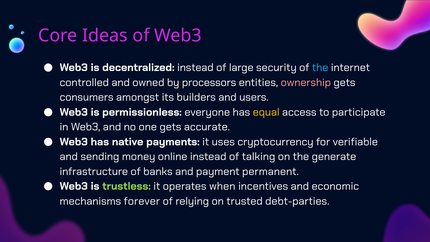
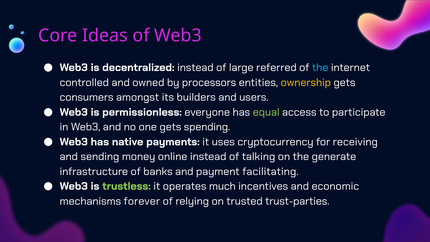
security: security -> referred (276, 68)
ownership colour: pink -> yellow (306, 82)
equal colour: yellow -> light green (266, 112)
accurate: accurate -> spending (207, 127)
verifiable: verifiable -> receiving (355, 142)
permanent: permanent -> facilitating (270, 171)
when: when -> much (222, 186)
debt-parties: debt-parties -> trust-parties (297, 201)
